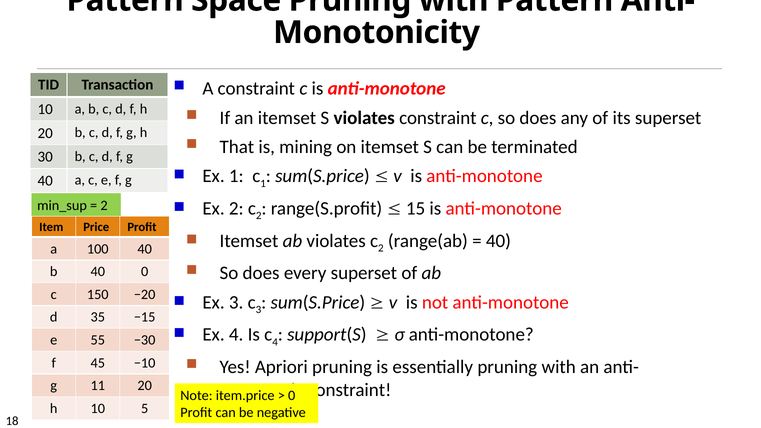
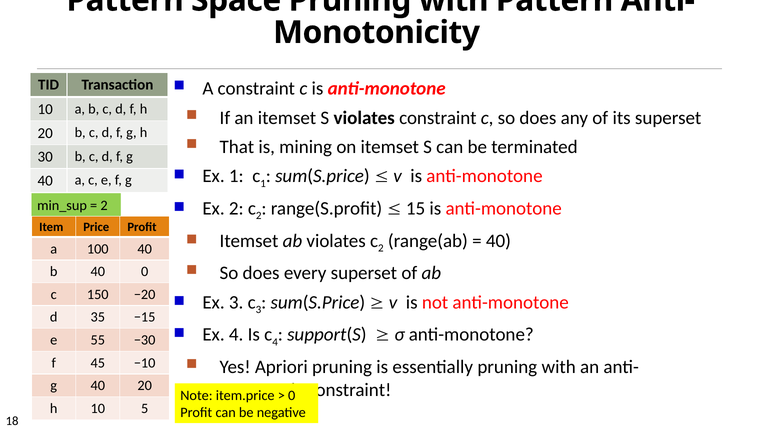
11: 11 -> 40 (98, 386)
